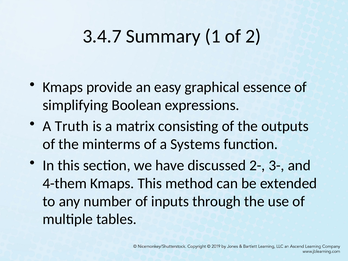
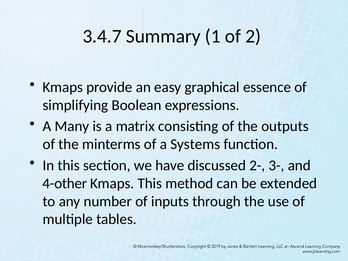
Truth: Truth -> Many (72, 126)
4-them: 4-them -> 4-other (65, 183)
